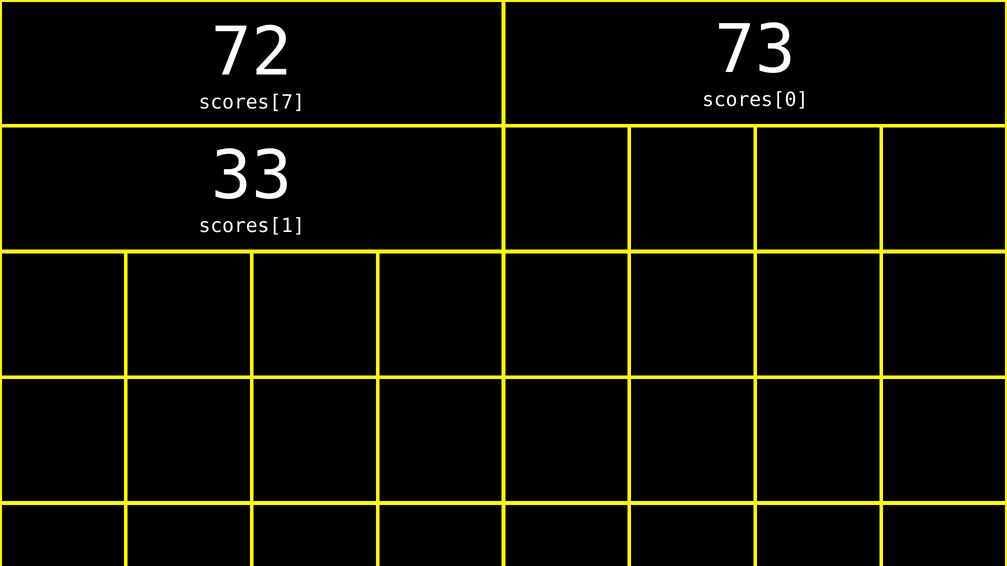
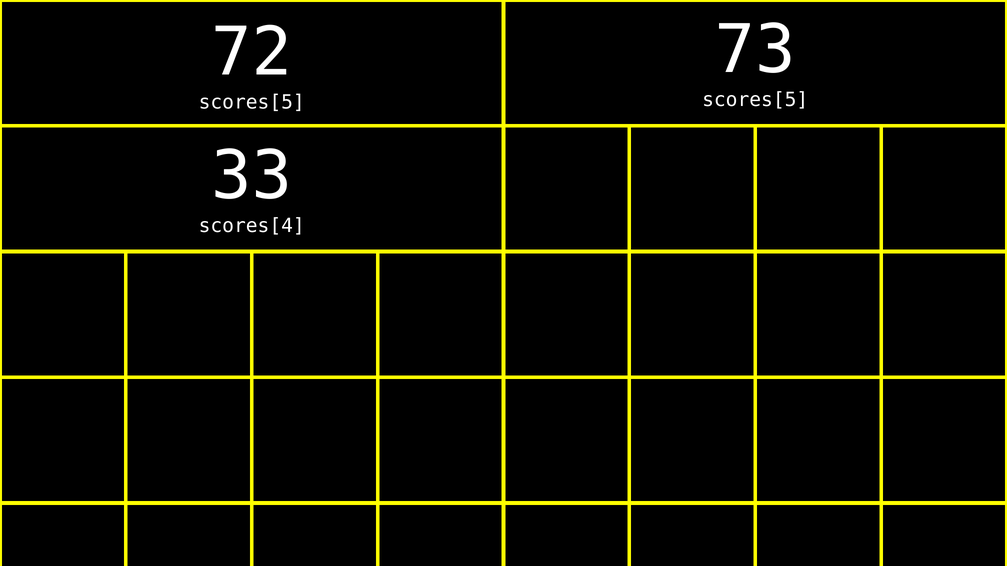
scores[0: scores[0 -> scores[5 (755, 100)
scores[7: scores[7 -> scores[5 (252, 102)
scores[1: scores[1 -> scores[4 (252, 226)
